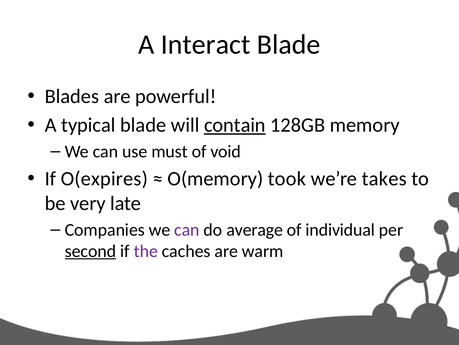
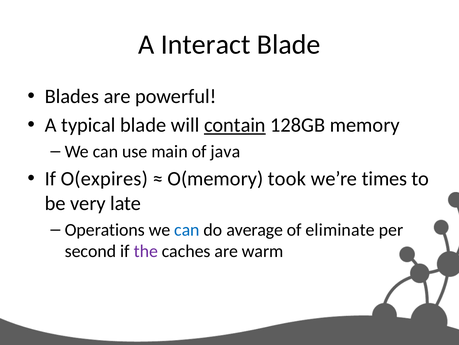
must: must -> main (170, 151)
void: void -> java (225, 151)
takes: takes -> times (384, 178)
Companies: Companies -> Operations (105, 229)
can colour: purple -> blue (187, 229)
individual: individual -> eliminate (340, 229)
second underline: present -> none (91, 251)
